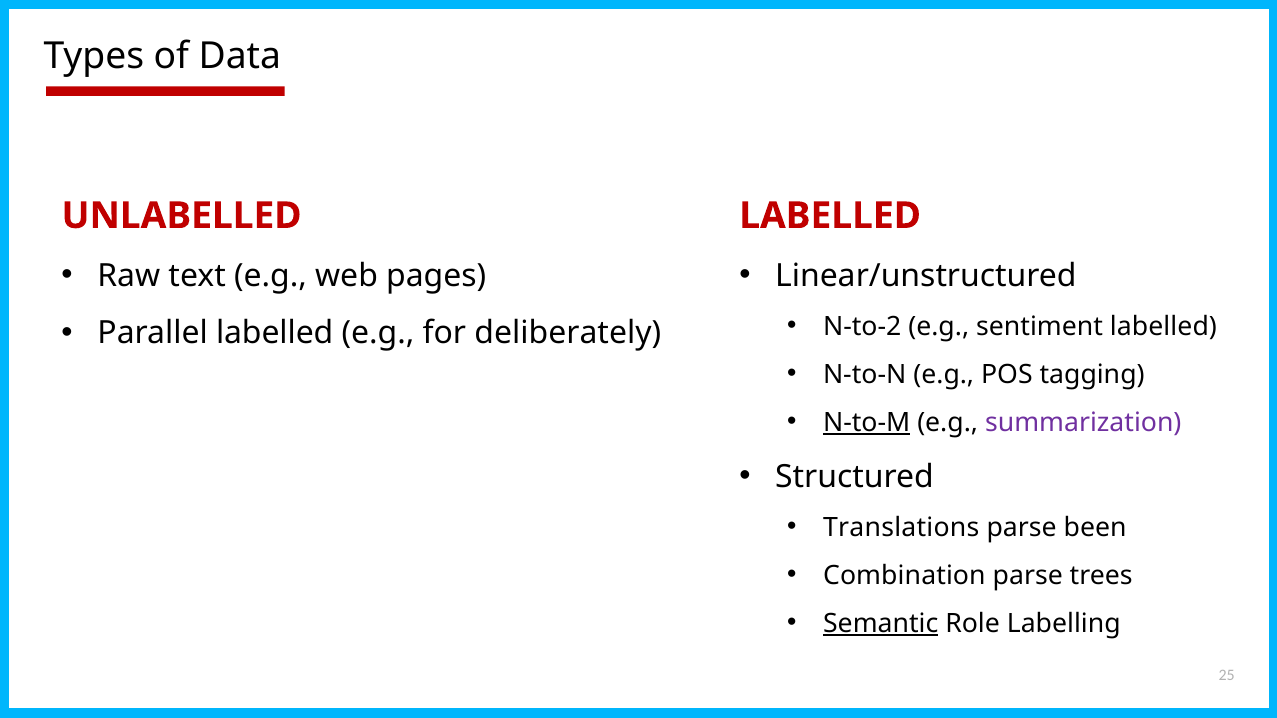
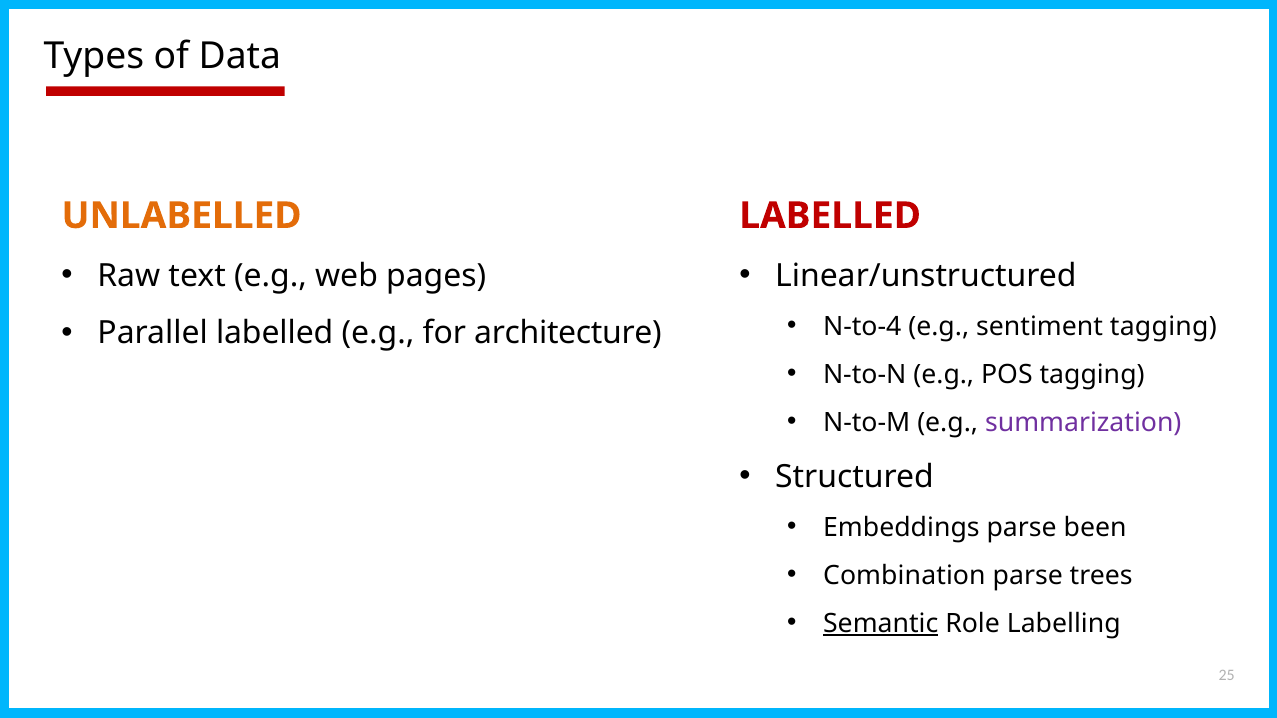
UNLABELLED colour: red -> orange (182, 216)
N-to-2: N-to-2 -> N-to-4 (862, 327)
sentiment labelled: labelled -> tagging (1163, 327)
deliberately: deliberately -> architecture (568, 334)
N-to-M underline: present -> none (867, 423)
Translations: Translations -> Embeddings (901, 528)
